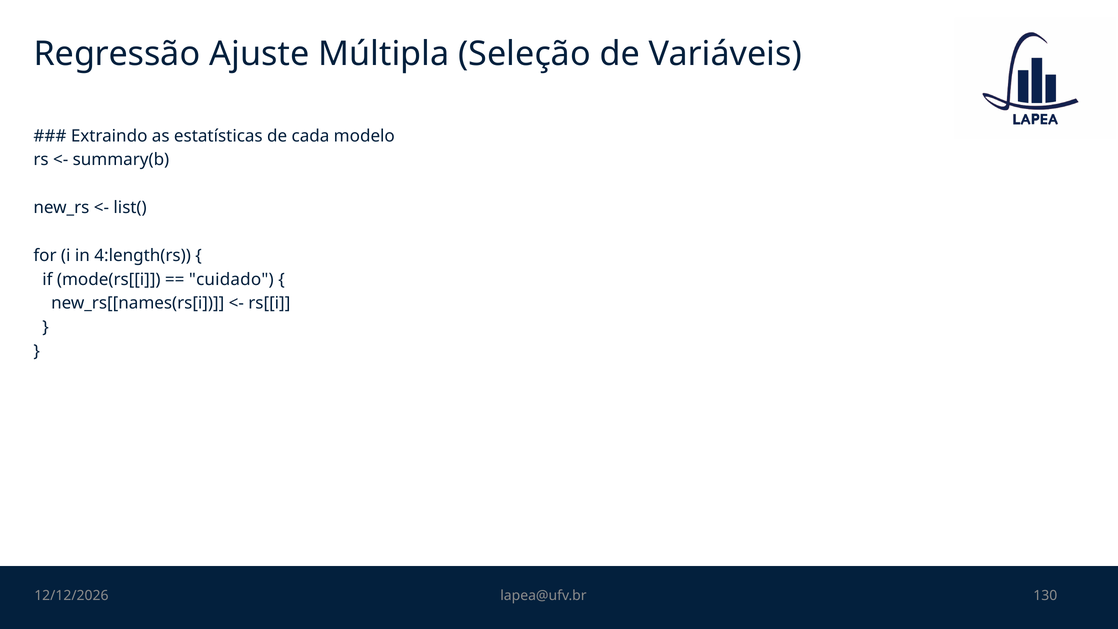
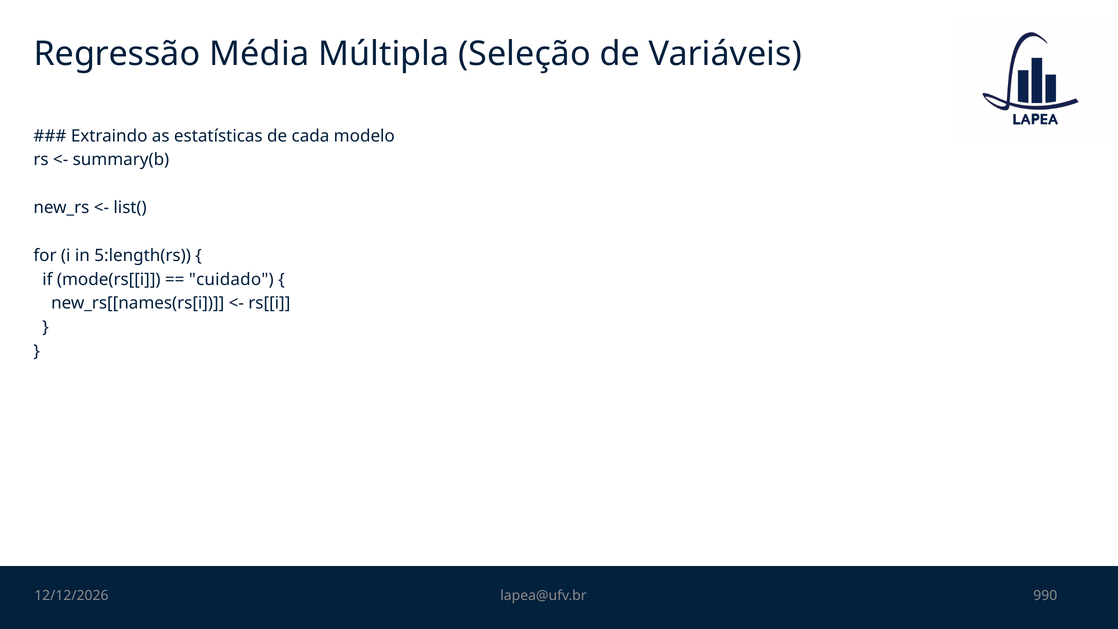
Ajuste: Ajuste -> Média (259, 54)
4:length(rs: 4:length(rs -> 5:length(rs (143, 255)
130: 130 -> 990 (1045, 596)
